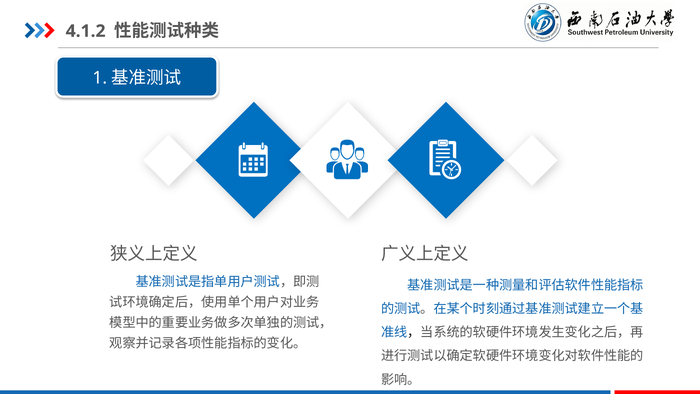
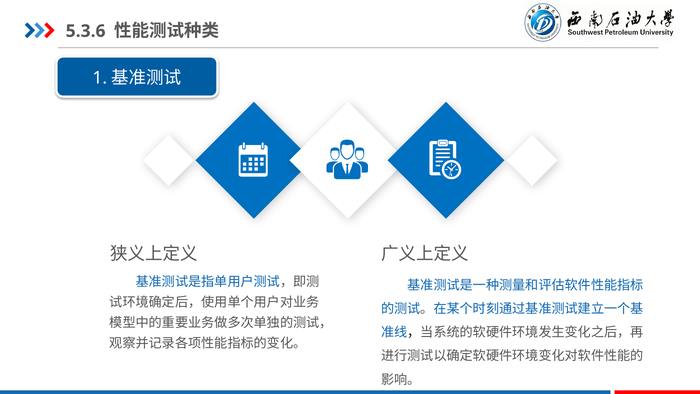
4.1.2: 4.1.2 -> 5.3.6 (86, 31)
